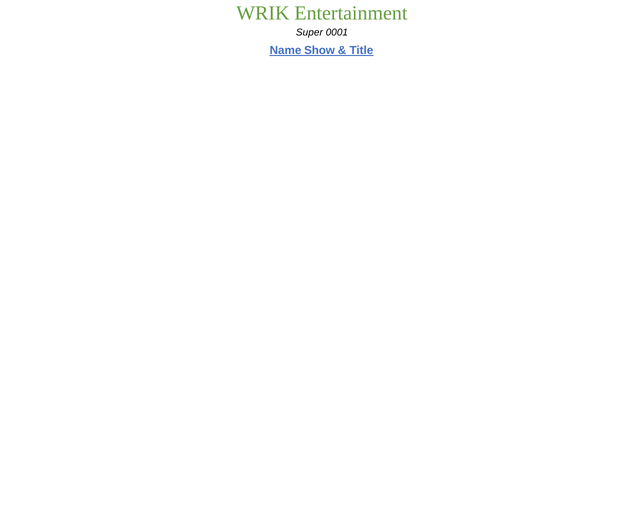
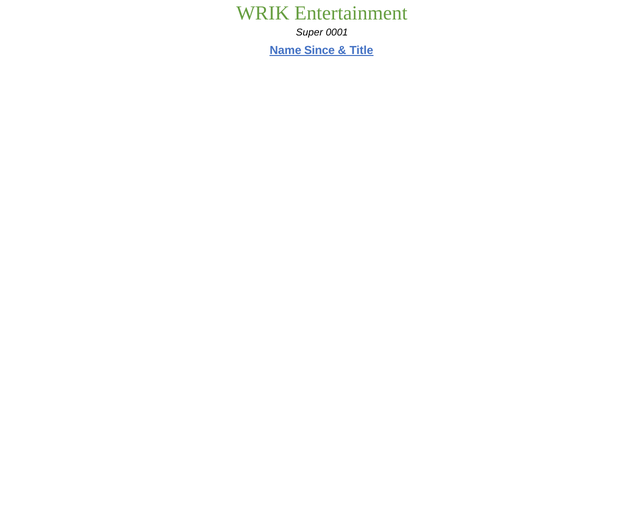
Show: Show -> Since (319, 50)
